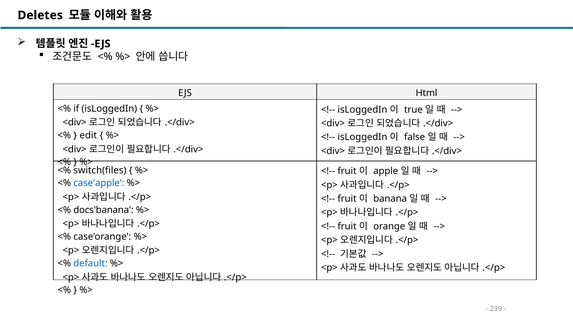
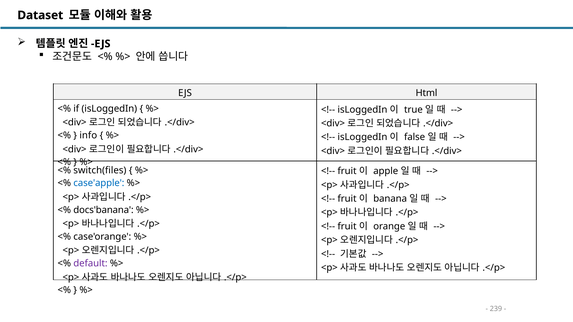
Deletes: Deletes -> Dataset (40, 15)
edit: edit -> info (88, 136)
default colour: blue -> purple (90, 264)
